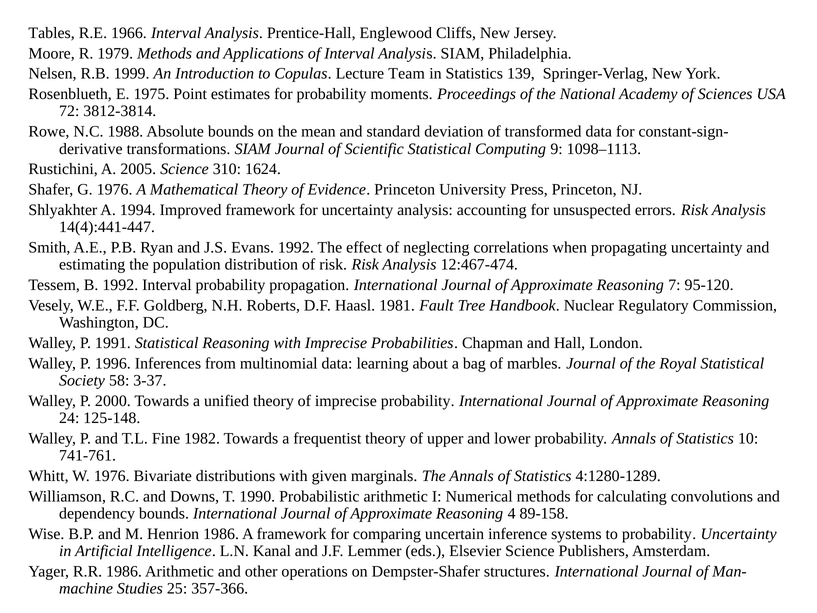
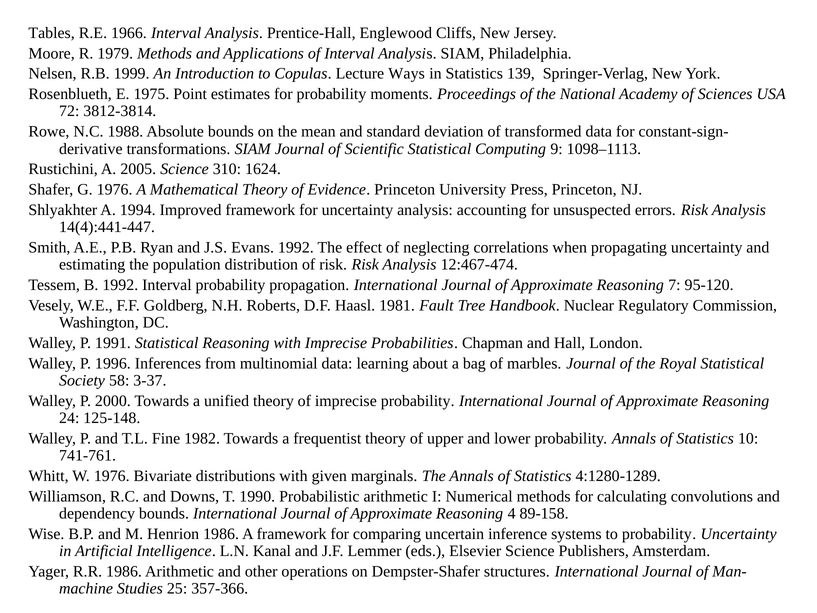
Team: Team -> Ways (407, 74)
